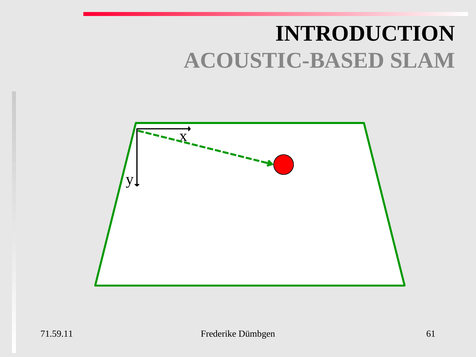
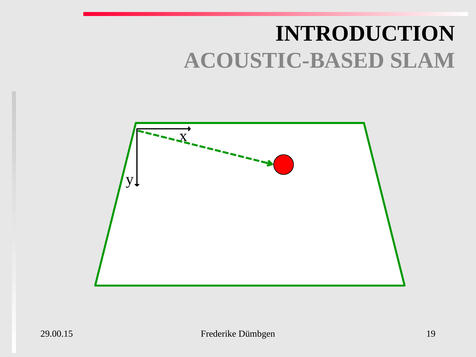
71.59.11: 71.59.11 -> 29.00.15 (57, 334)
61: 61 -> 19 (431, 334)
